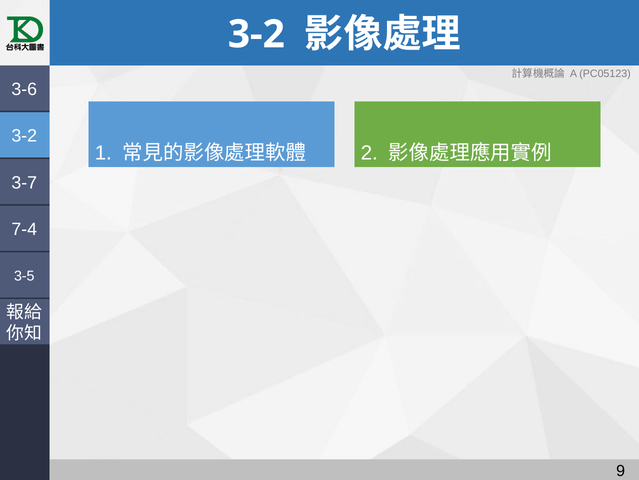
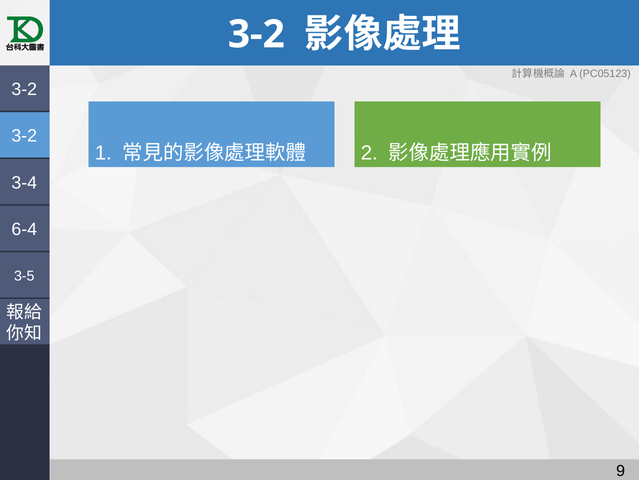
3-6: 3-6 -> 3-2 (24, 89)
3-7: 3-7 -> 3-4 (24, 183)
7-4: 7-4 -> 6-4 (24, 229)
